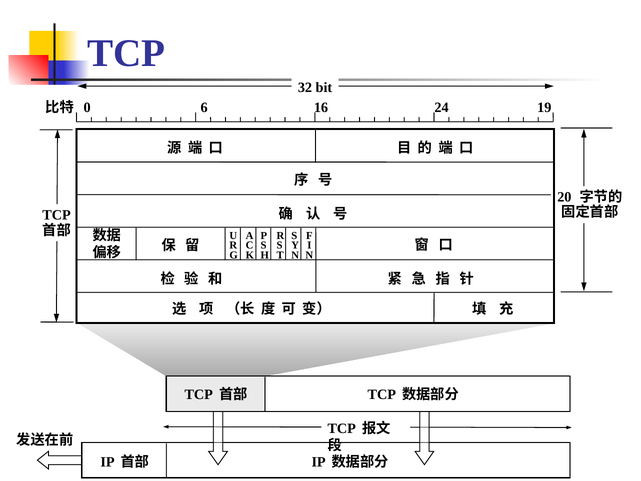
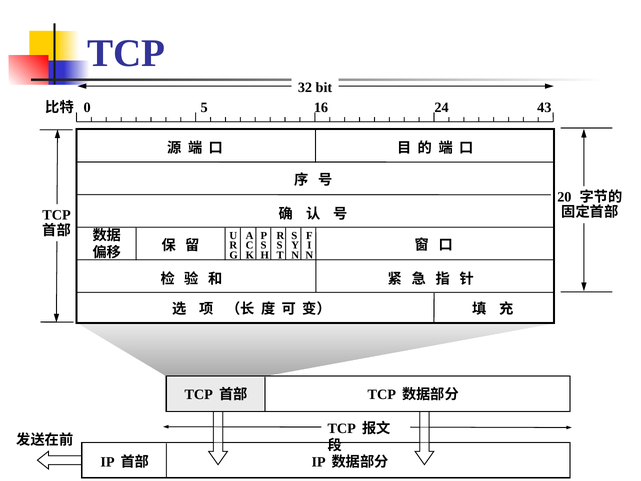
6: 6 -> 5 (204, 107)
19: 19 -> 43 (544, 107)
